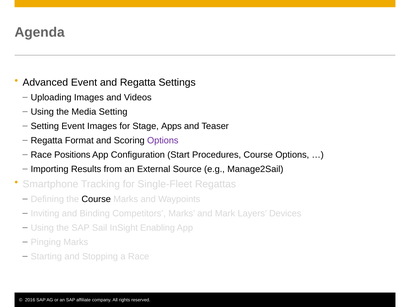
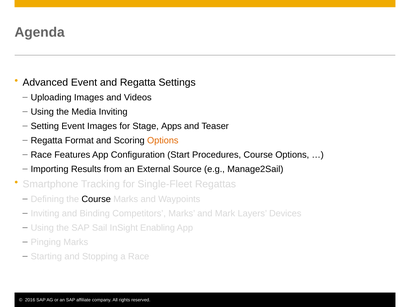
Media Setting: Setting -> Inviting (113, 112)
Options colour: purple -> orange (163, 141)
Positions: Positions -> Features (72, 155)
